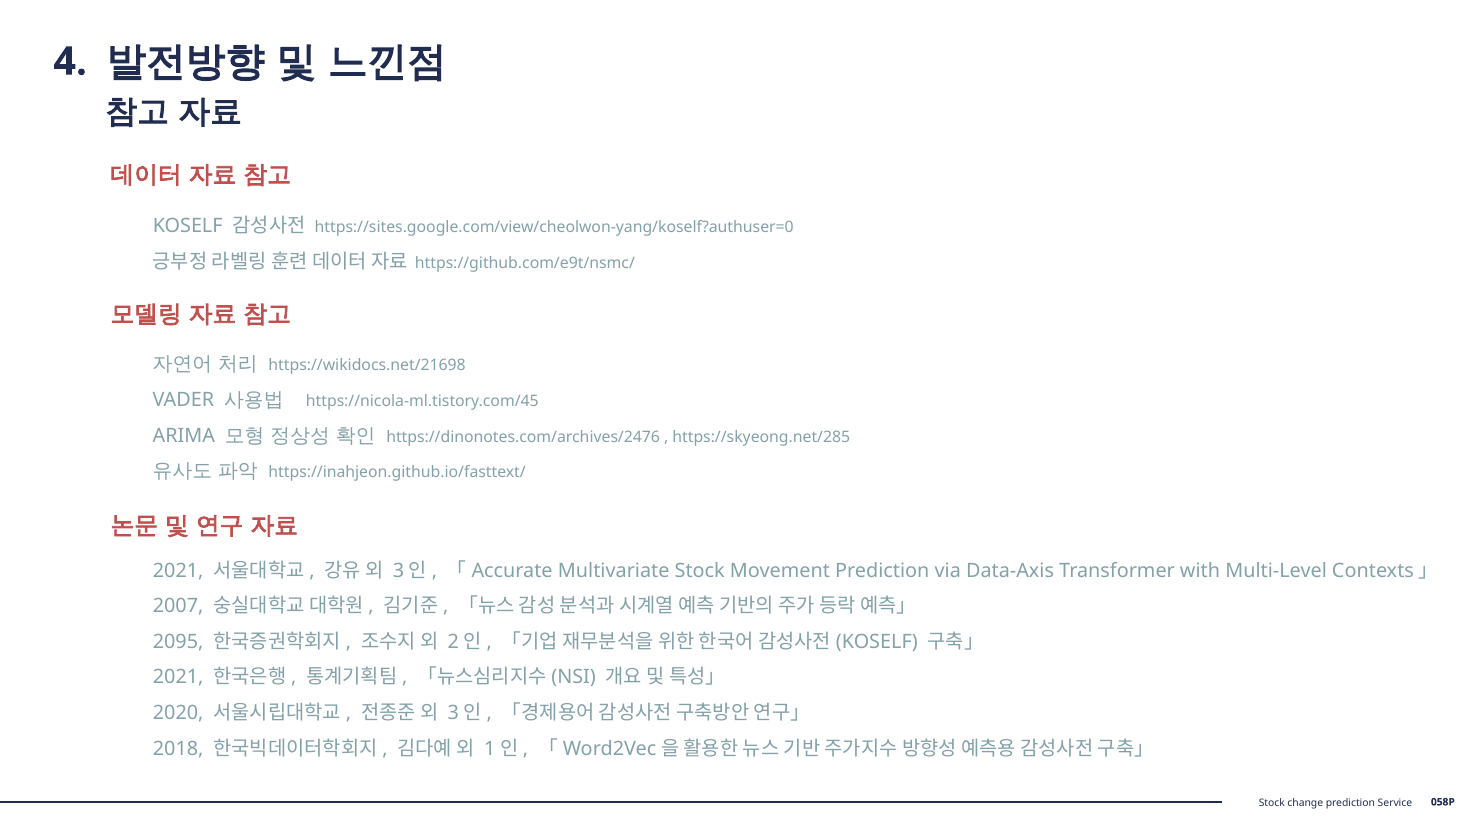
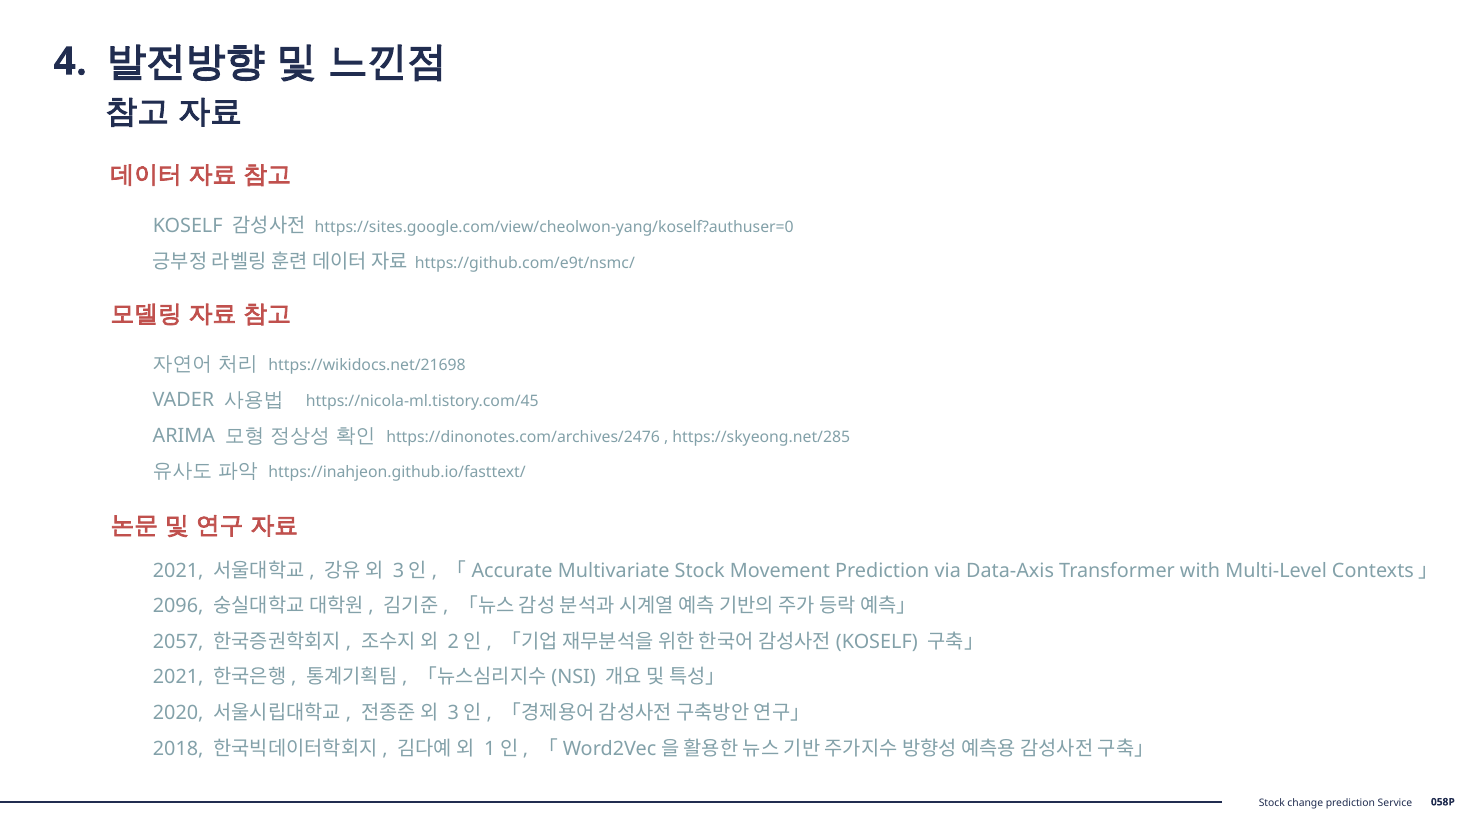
2007: 2007 -> 2096 (178, 607)
2095: 2095 -> 2057 (178, 642)
